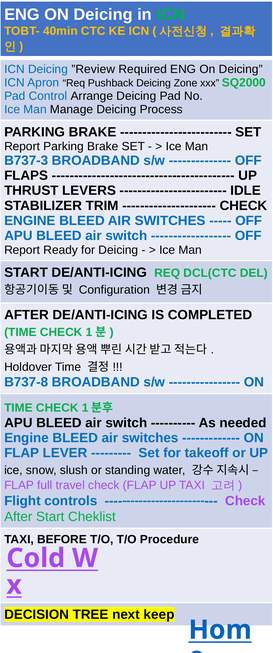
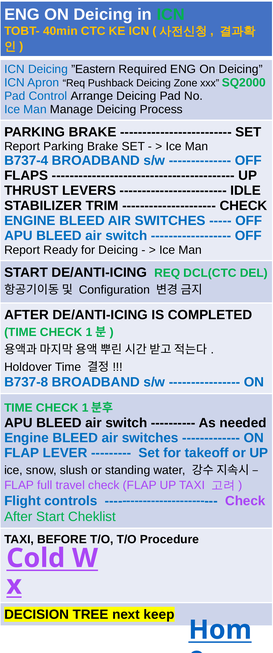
”Review: ”Review -> ”Eastern (93, 69)
B737-3: B737-3 -> B737-4 (26, 161)
